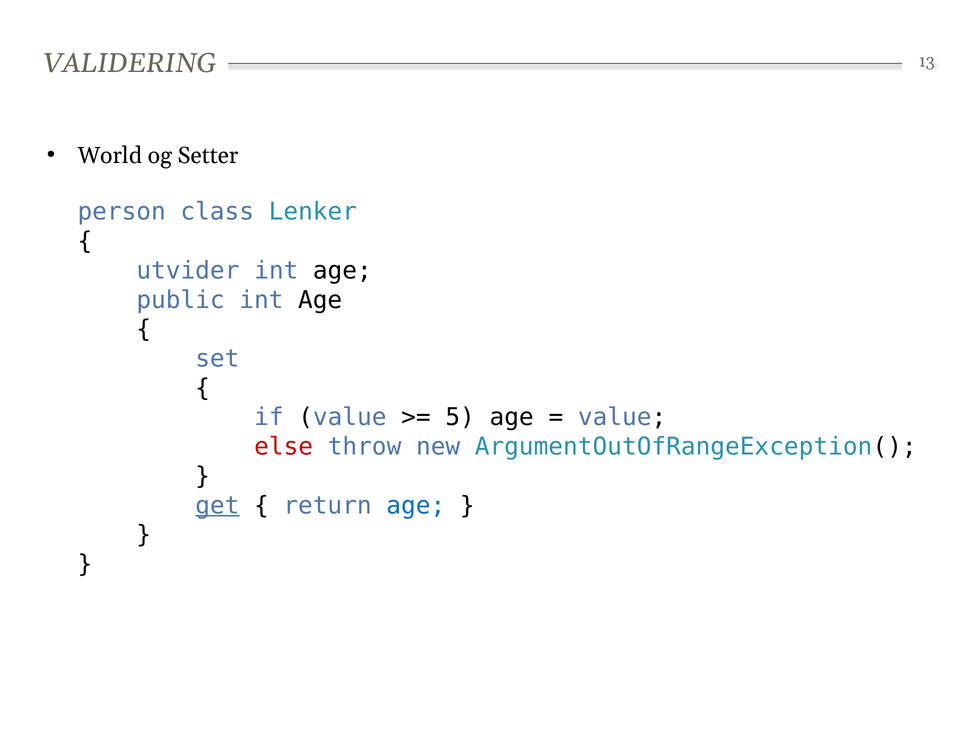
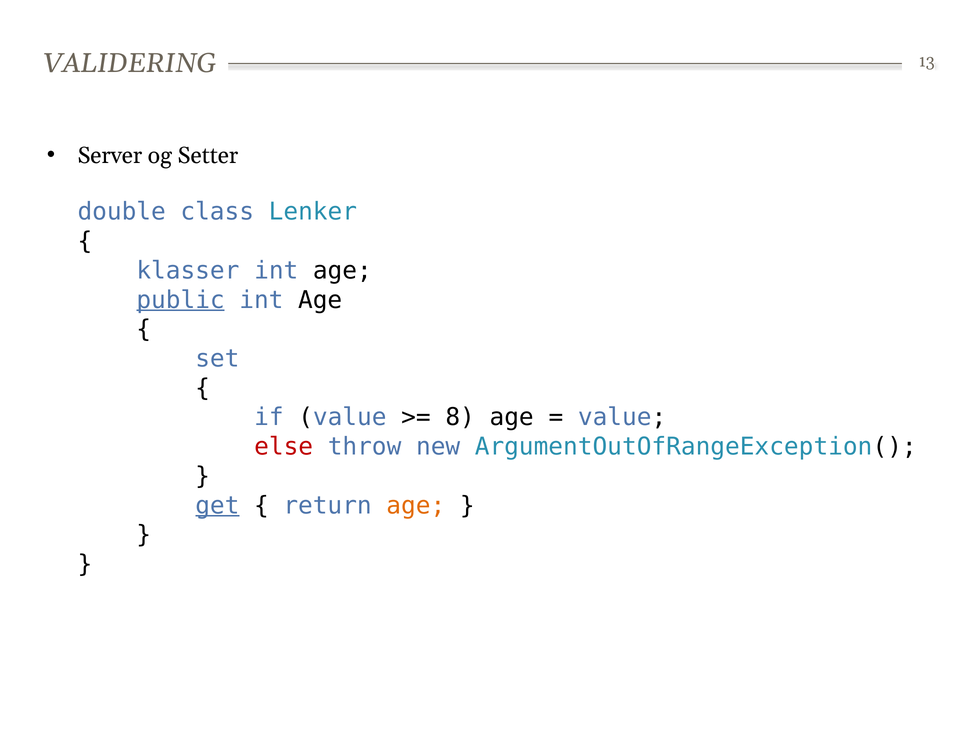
World: World -> Server (110, 156)
person: person -> double (122, 212)
utvider: utvider -> klasser (188, 271)
public underline: none -> present (181, 300)
5: 5 -> 8 (460, 418)
age colour: blue -> orange (416, 506)
